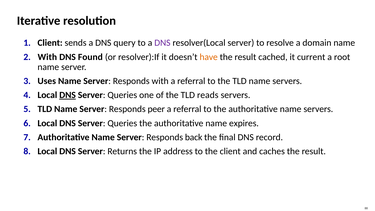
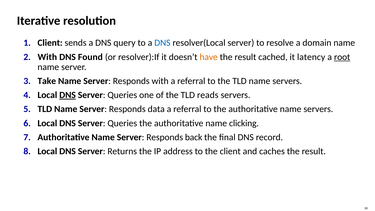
DNS colour: purple -> blue (162, 43)
current: current -> latency (311, 57)
root underline: none -> present (342, 57)
Uses: Uses -> Take (47, 81)
peer: peer -> data (156, 109)
expires: expires -> clicking (244, 123)
